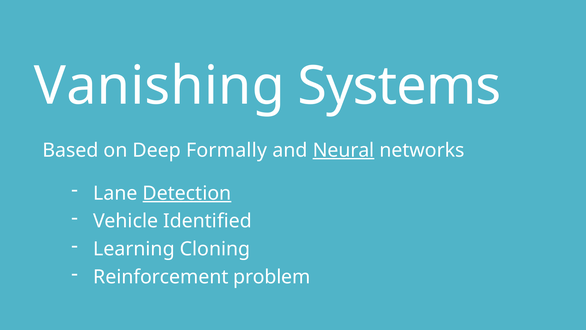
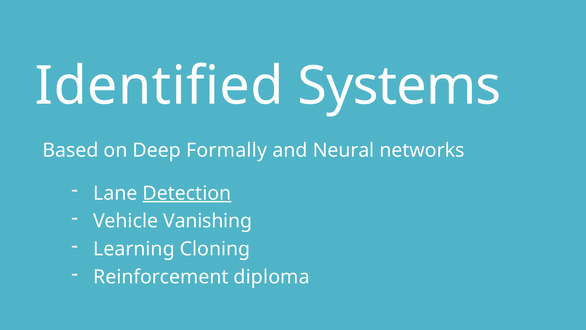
Vanishing: Vanishing -> Identified (159, 86)
Neural underline: present -> none (344, 150)
Identified: Identified -> Vanishing (208, 221)
problem: problem -> diploma (272, 277)
